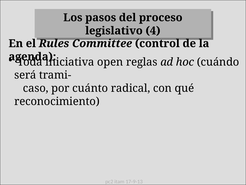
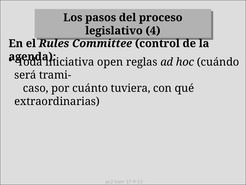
radical: radical -> tuviera (131, 88)
reconocimiento: reconocimiento -> extraordinarias (57, 101)
